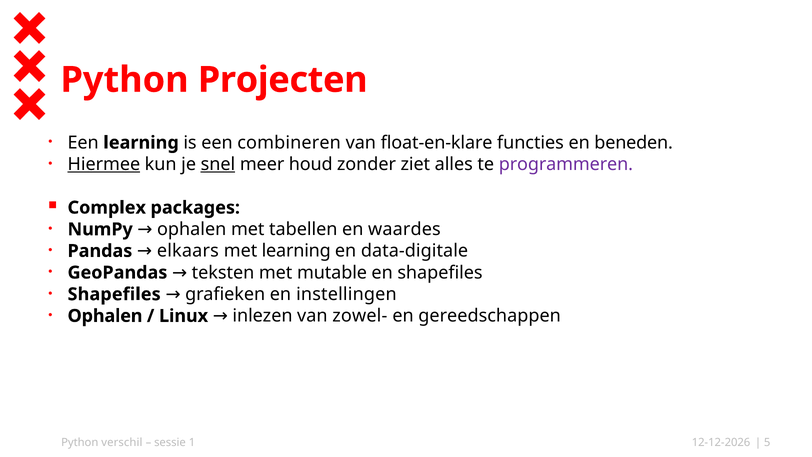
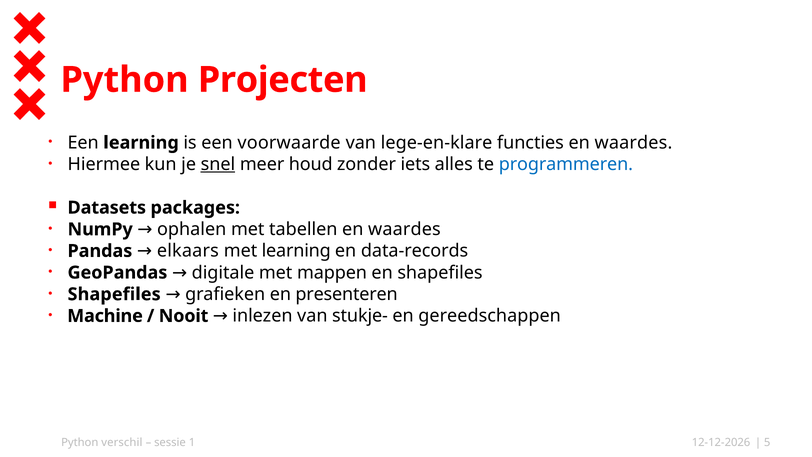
combineren: combineren -> voorwaarde (289, 143)
float-en-klare: float-en-klare -> lege-en-klare (437, 143)
functies en beneden: beneden -> waardes (633, 143)
Hiermee underline: present -> none (104, 164)
ziet: ziet -> iets (415, 164)
programmeren colour: purple -> blue (566, 164)
Complex: Complex -> Datasets (107, 208)
data-digitale: data-digitale -> data-records (415, 251)
teksten: teksten -> digitale (223, 272)
mutable: mutable -> mappen (332, 272)
instellingen: instellingen -> presenteren (347, 294)
Ophalen: Ophalen -> Machine (105, 316)
Linux: Linux -> Nooit (184, 316)
zowel-: zowel- -> stukje- (360, 316)
